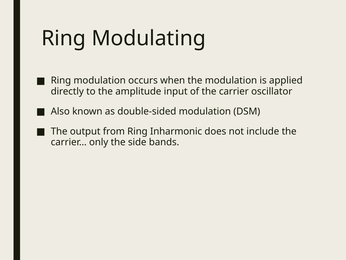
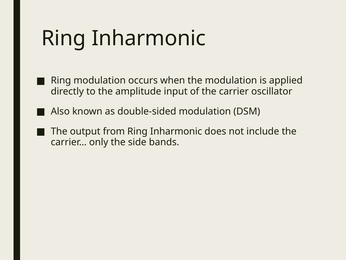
Modulating: Modulating -> Inharmonic (149, 38)
